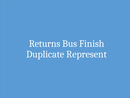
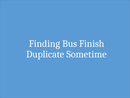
Returns: Returns -> Finding (44, 43)
Represent: Represent -> Sometime (87, 54)
